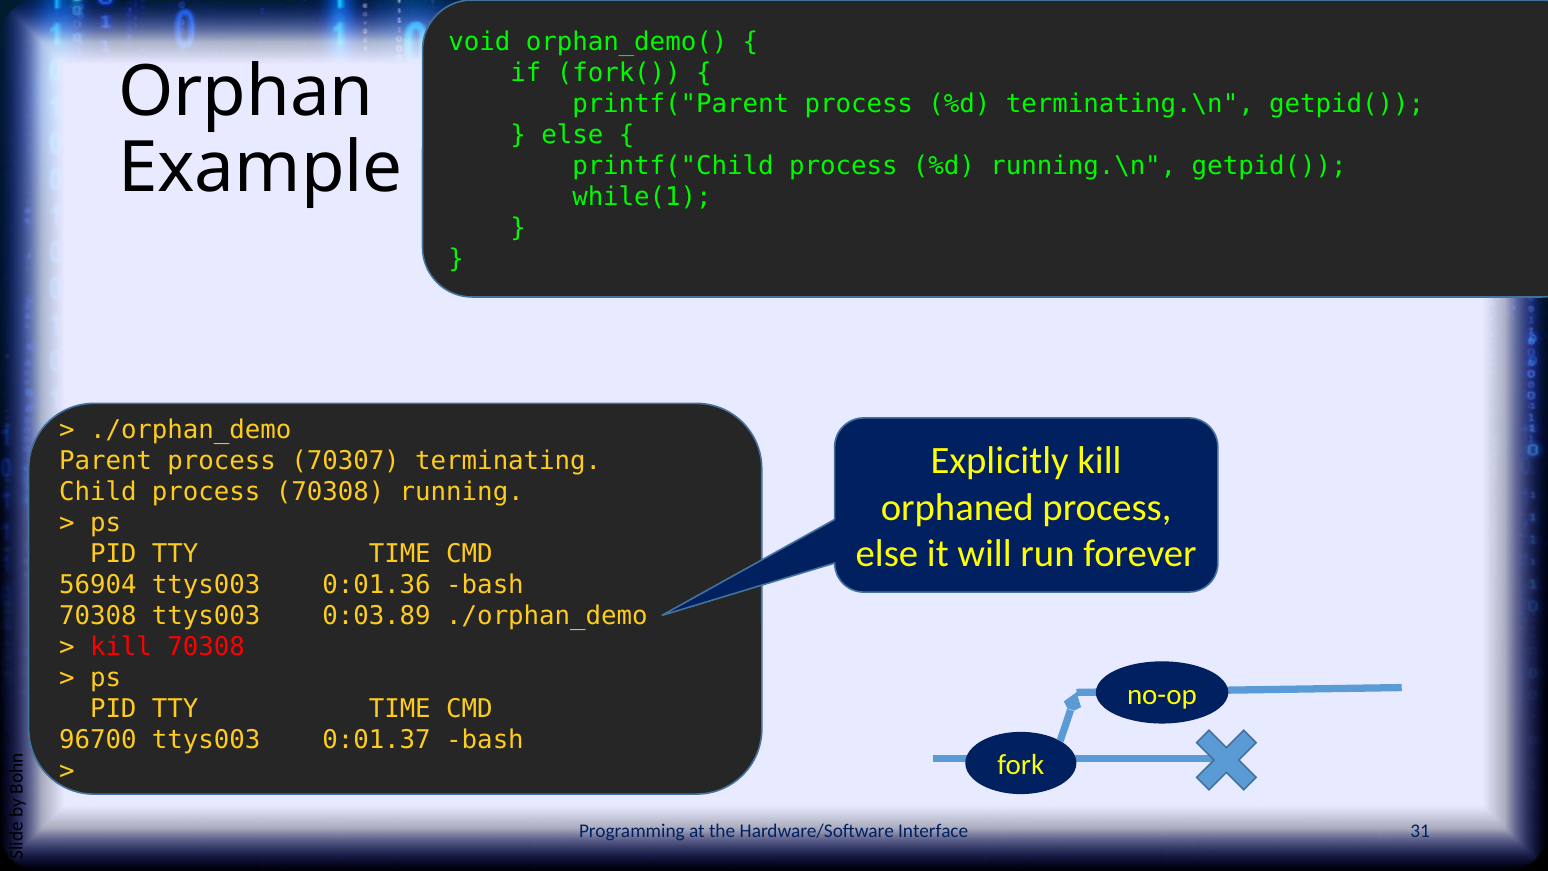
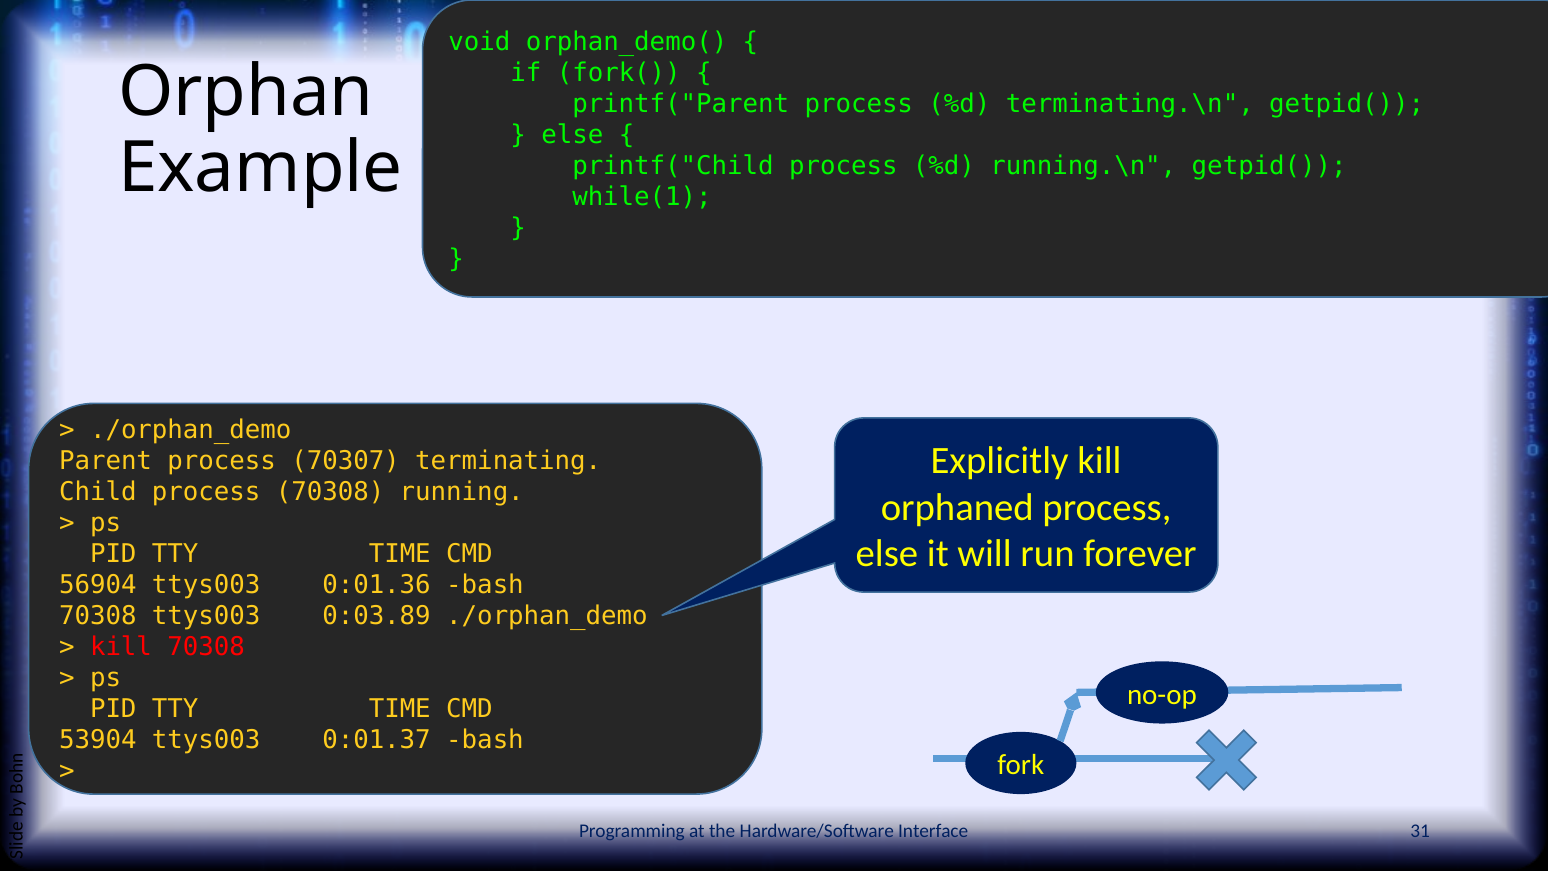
96700: 96700 -> 53904 (98, 740)
